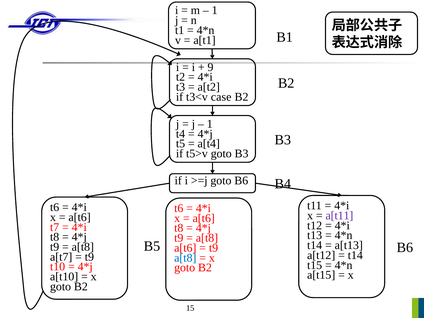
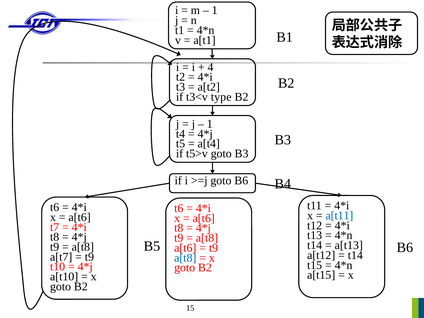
9: 9 -> 4 (211, 67)
case: case -> type (221, 97)
a[t11 colour: purple -> blue (339, 216)
